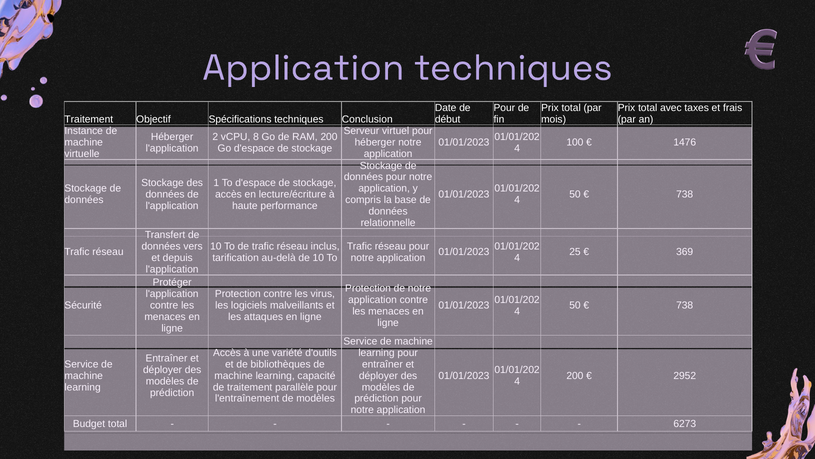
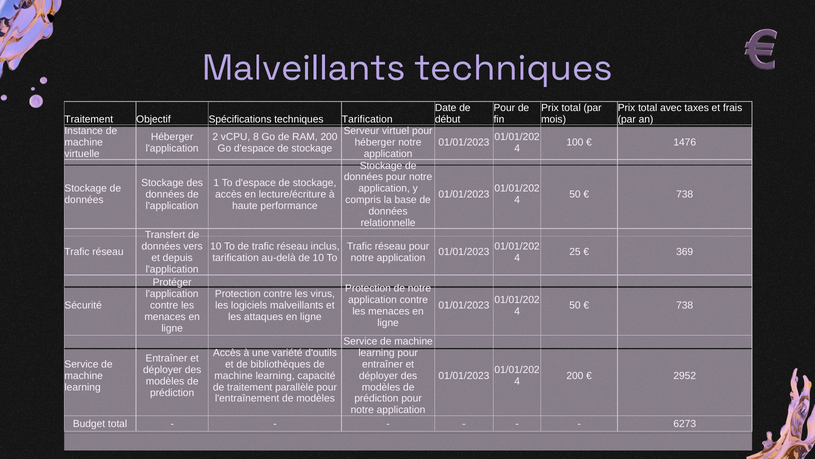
Application: Application -> Malveillants (304, 68)
techniques Conclusion: Conclusion -> Tarification (367, 119)
